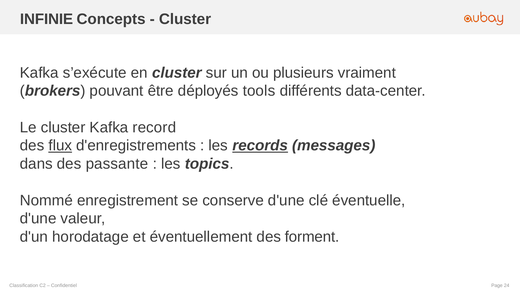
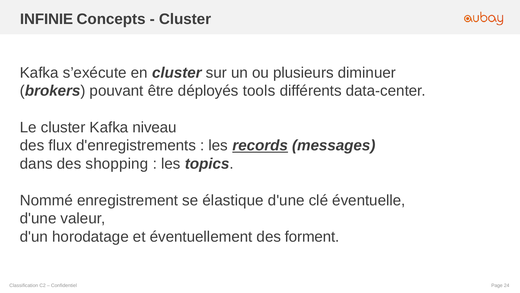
vraiment: vraiment -> diminuer (367, 73)
record: record -> niveau (154, 127)
flux underline: present -> none (60, 145)
passante: passante -> shopping (117, 164)
conserve: conserve -> élastique (233, 200)
